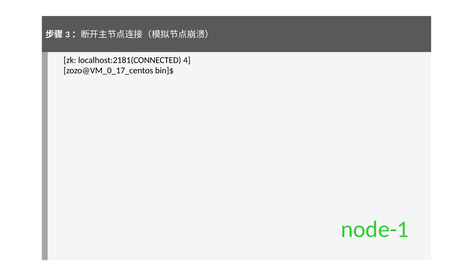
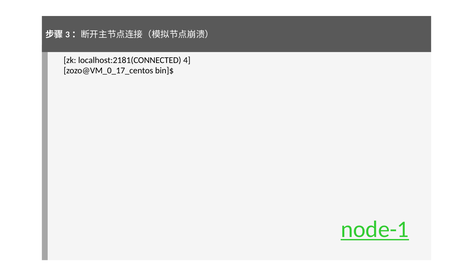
node-1 underline: none -> present (375, 229)
